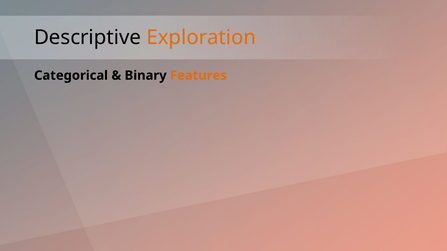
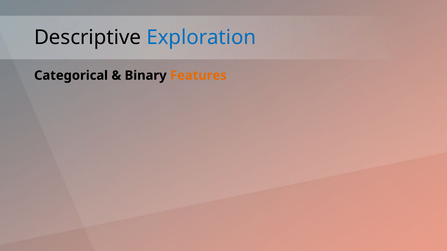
Exploration colour: orange -> blue (201, 38)
